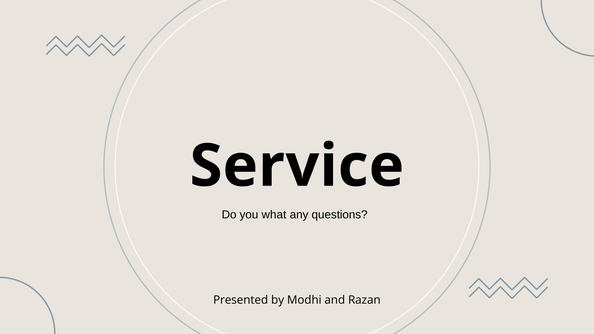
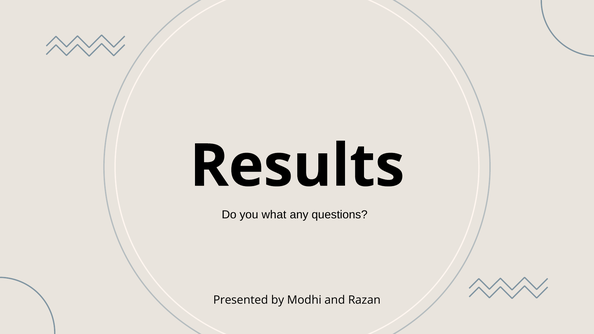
Service: Service -> Results (297, 166)
